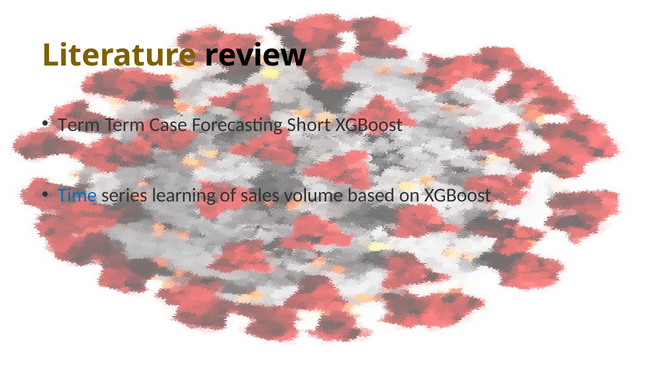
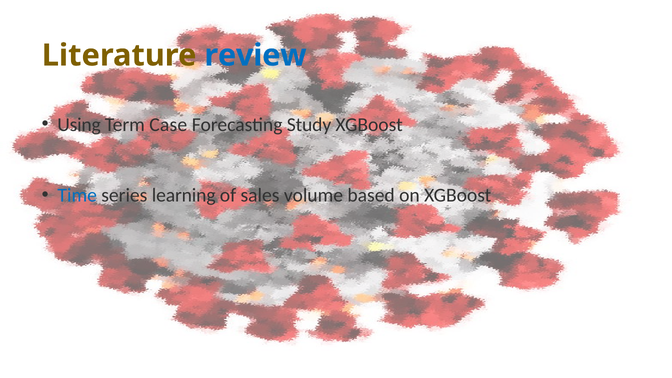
review colour: black -> blue (255, 55)
Term: Term -> Using (79, 125)
Short: Short -> Study (309, 125)
